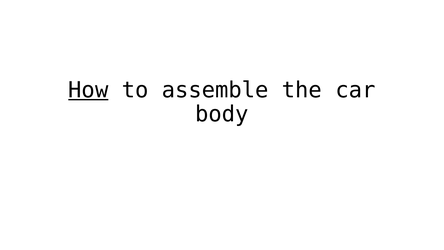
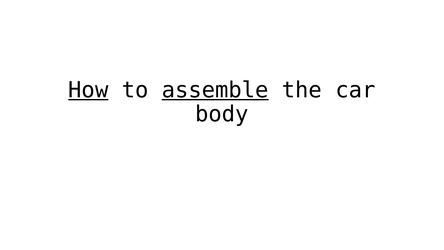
assemble underline: none -> present (215, 90)
